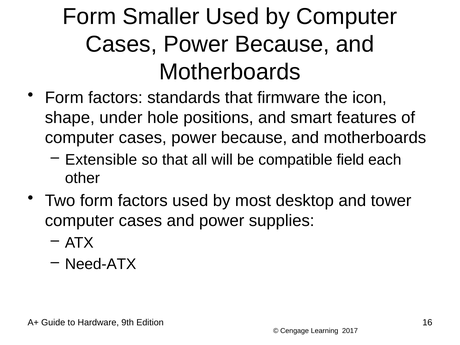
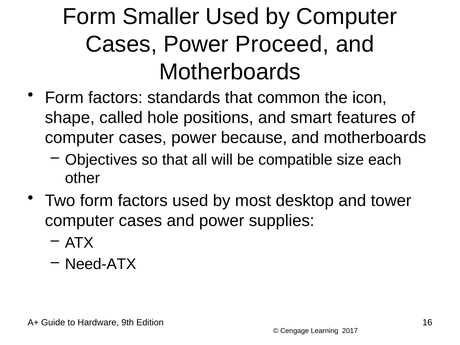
Because: Because -> Proceed (282, 44)
firmware: firmware -> common (289, 98)
under: under -> called (121, 118)
Extensible: Extensible -> Objectives (101, 160)
field: field -> size (350, 160)
